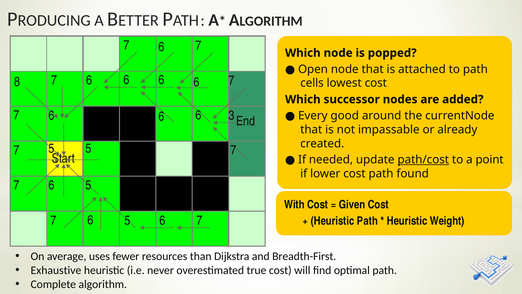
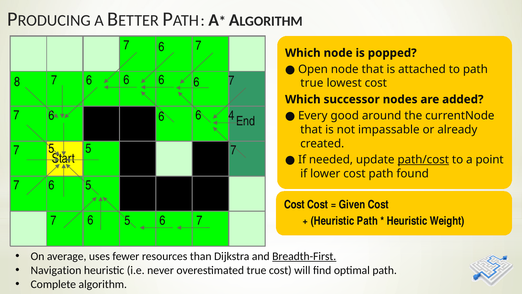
cells: cells -> true (312, 83)
3: 3 -> 4 (231, 115)
With: With -> Cost (294, 204)
Breadth-First underline: none -> present (304, 256)
Exhaustive: Exhaustive -> Navigation (56, 270)
